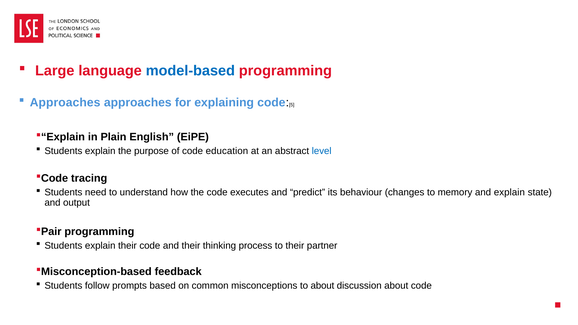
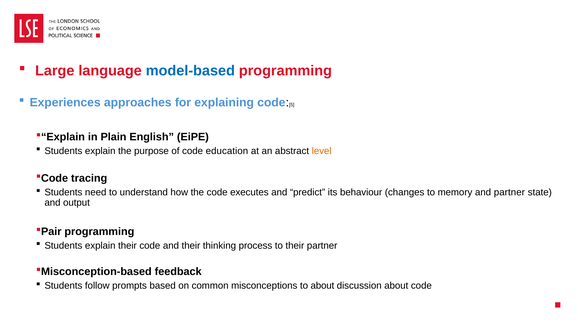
Approaches: Approaches -> Experiences (65, 102)
level colour: blue -> orange (322, 151)
and explain: explain -> partner (509, 192)
